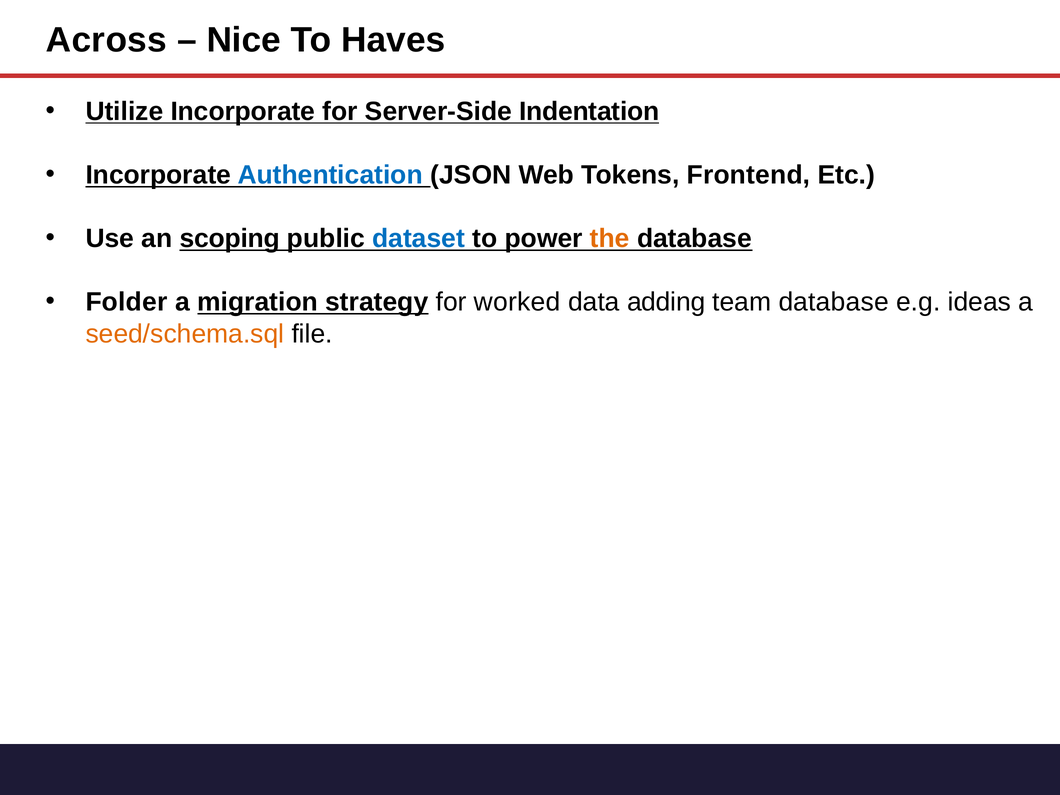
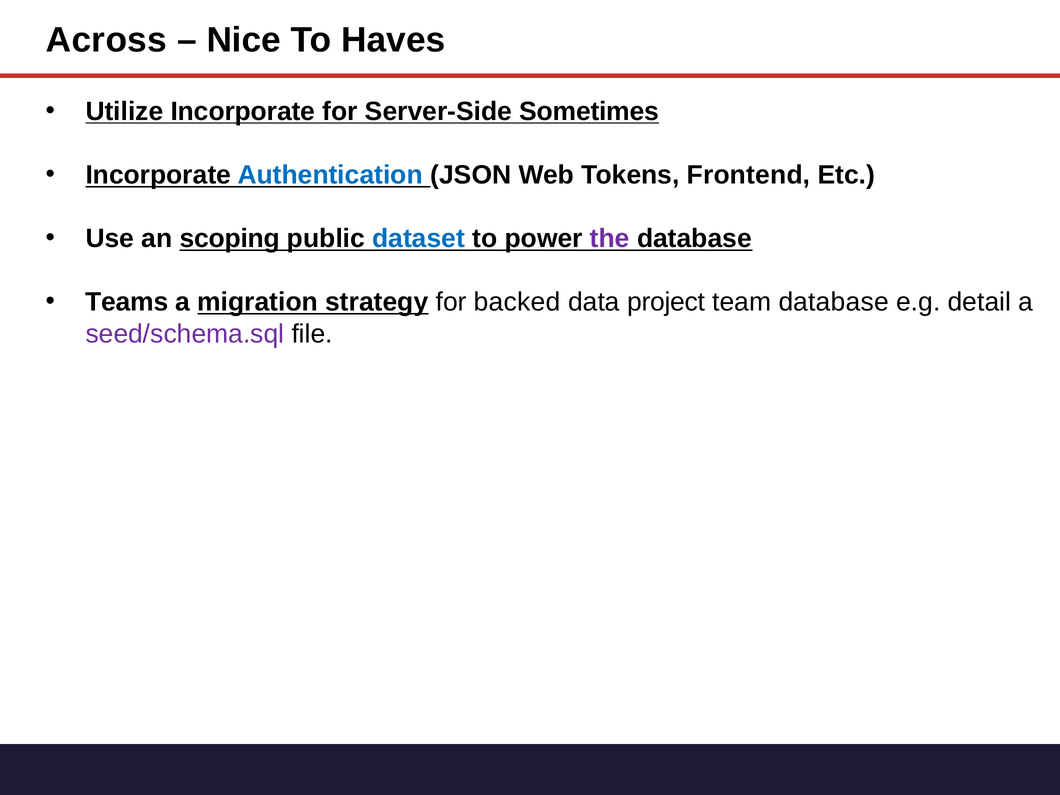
Indentation: Indentation -> Sometimes (589, 111)
the colour: orange -> purple (610, 238)
Folder: Folder -> Teams (127, 302)
worked: worked -> backed (517, 302)
adding: adding -> project (666, 302)
ideas: ideas -> detail (979, 302)
seed/schema.sql colour: orange -> purple (185, 334)
